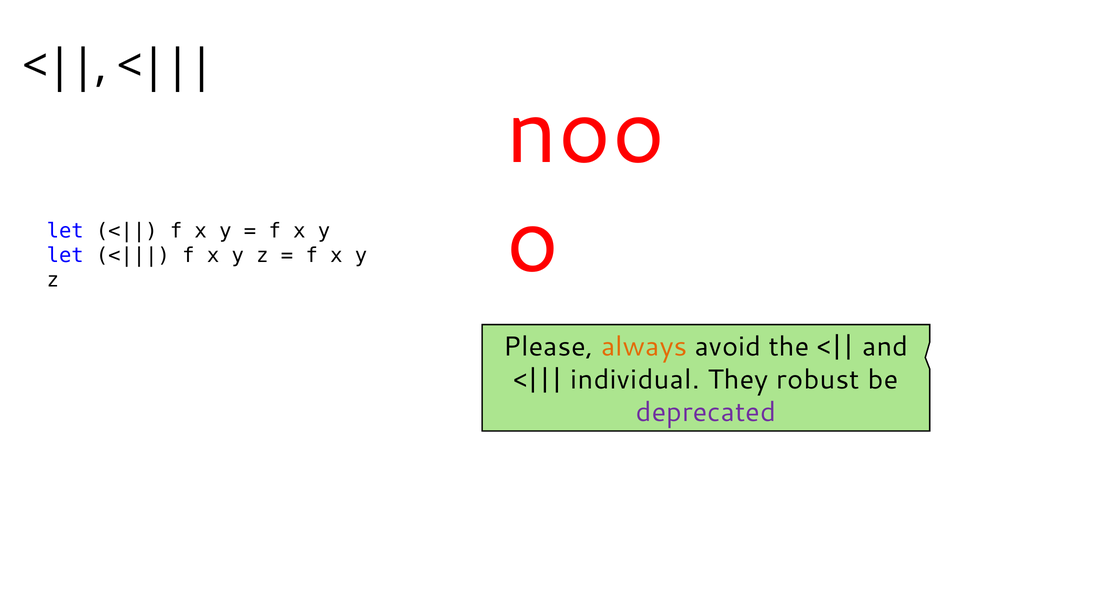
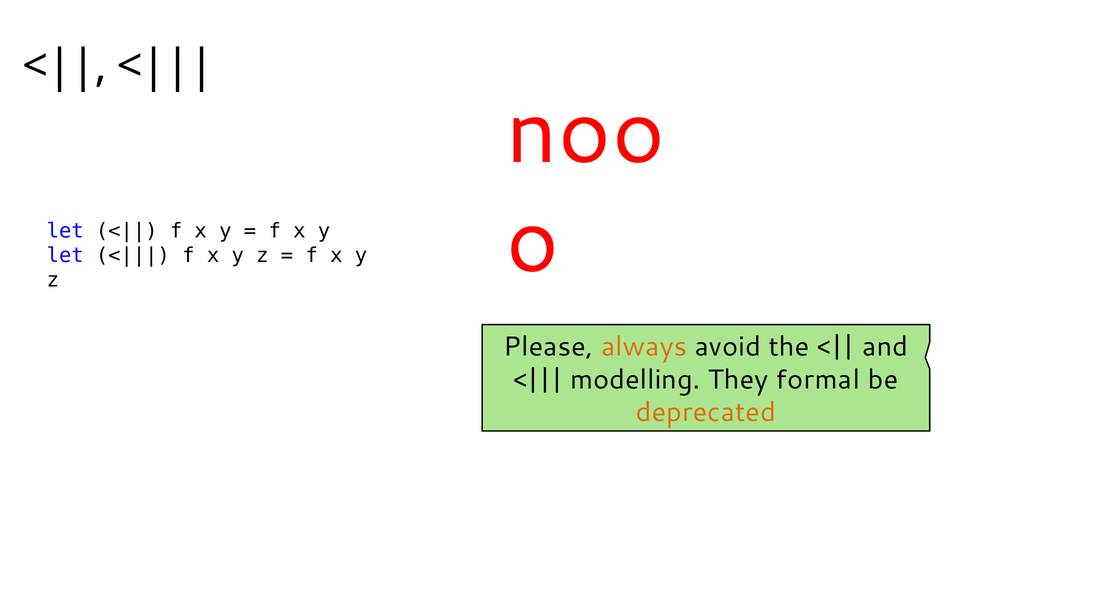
individual: individual -> modelling (635, 380)
robust: robust -> formal (818, 380)
deprecated colour: purple -> orange (706, 412)
